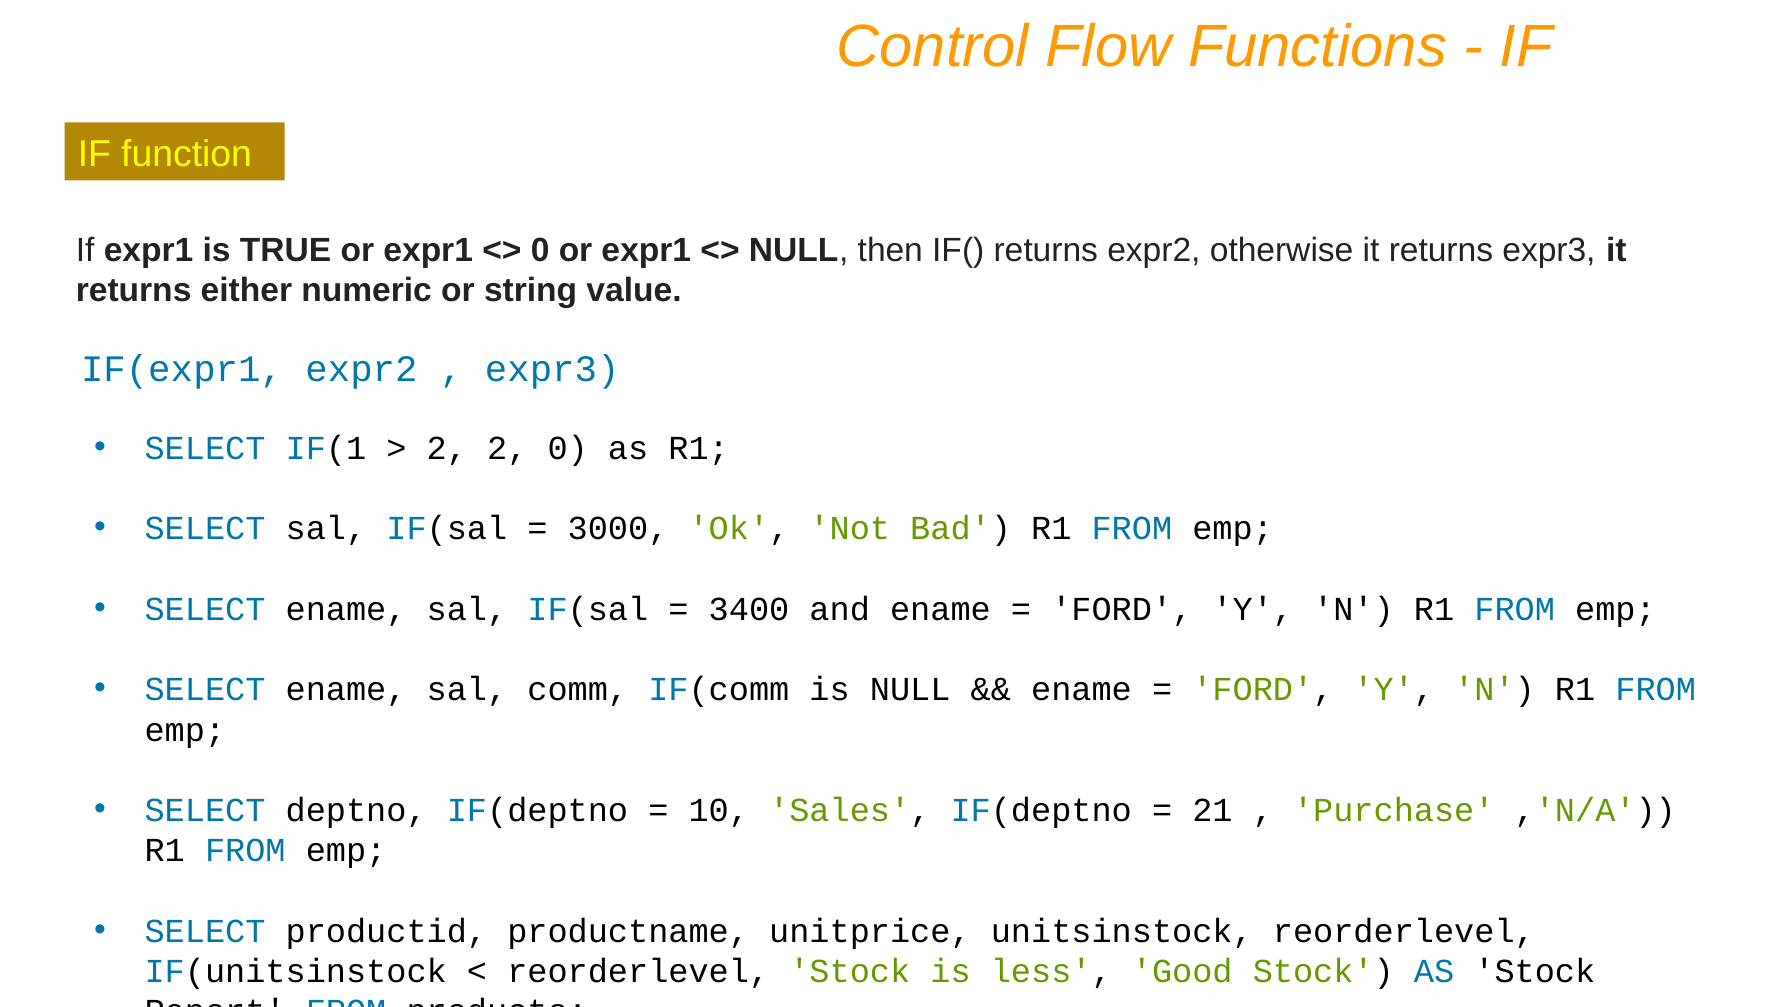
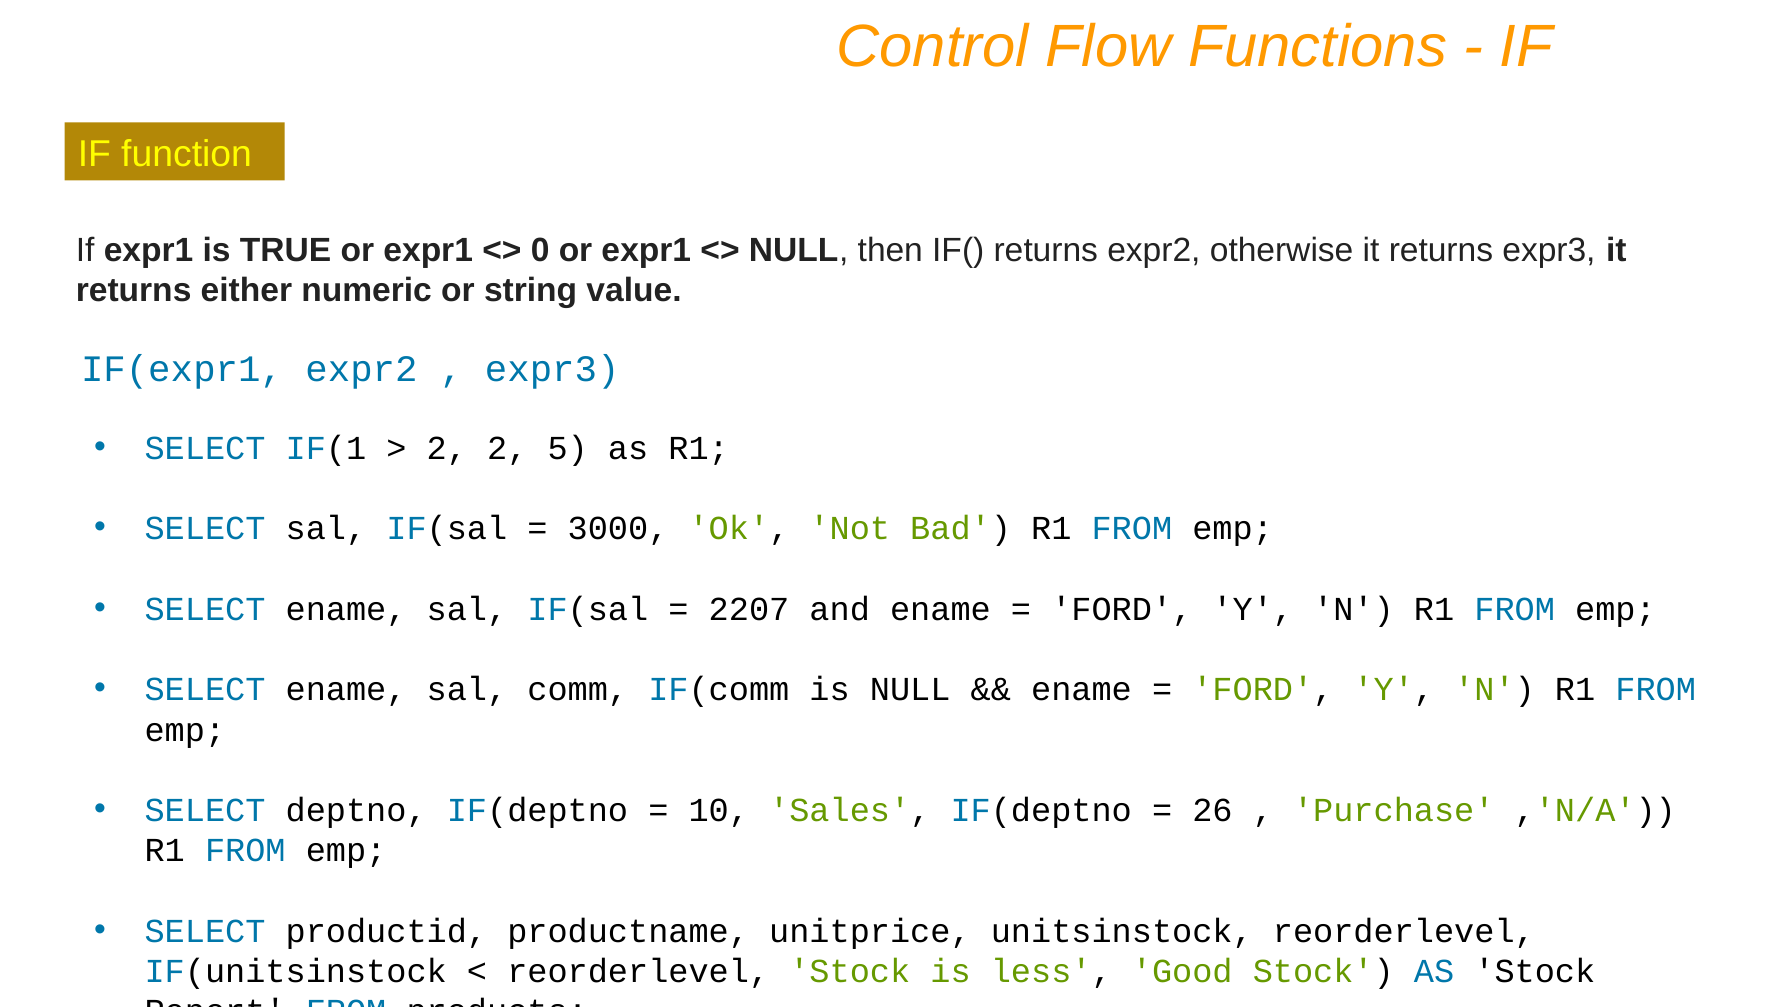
2 0: 0 -> 5 (568, 448)
3400: 3400 -> 2207 (749, 609)
21: 21 -> 26 (1212, 811)
